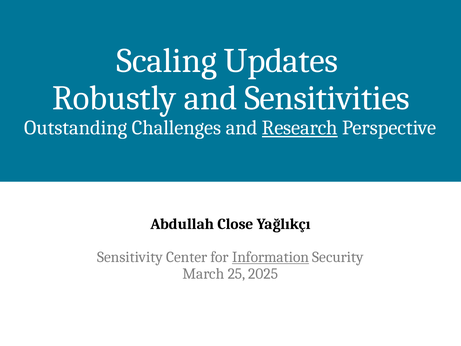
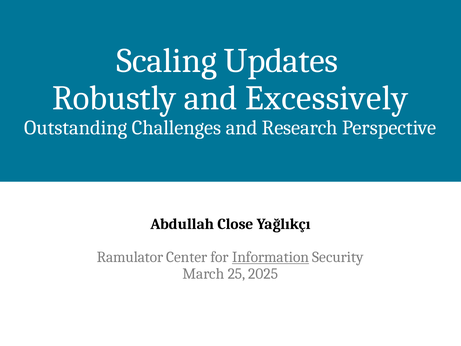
Sensitivities: Sensitivities -> Excessively (327, 98)
Research underline: present -> none (300, 128)
Sensitivity: Sensitivity -> Ramulator (130, 257)
